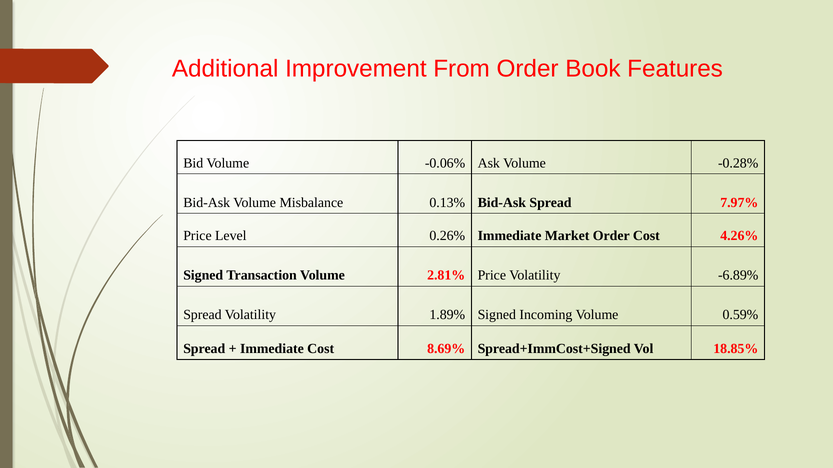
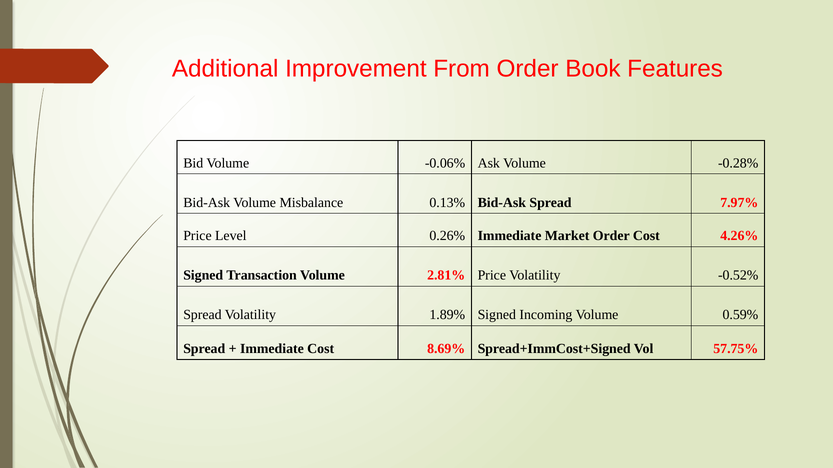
-6.89%: -6.89% -> -0.52% (738, 276)
18.85%: 18.85% -> 57.75% (736, 349)
